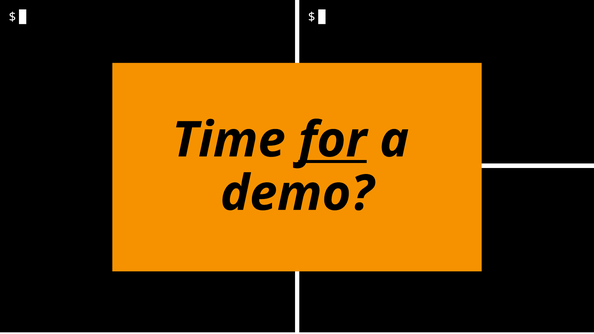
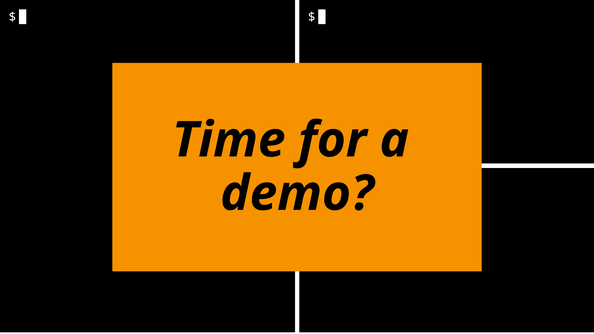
for underline: present -> none (333, 140)
